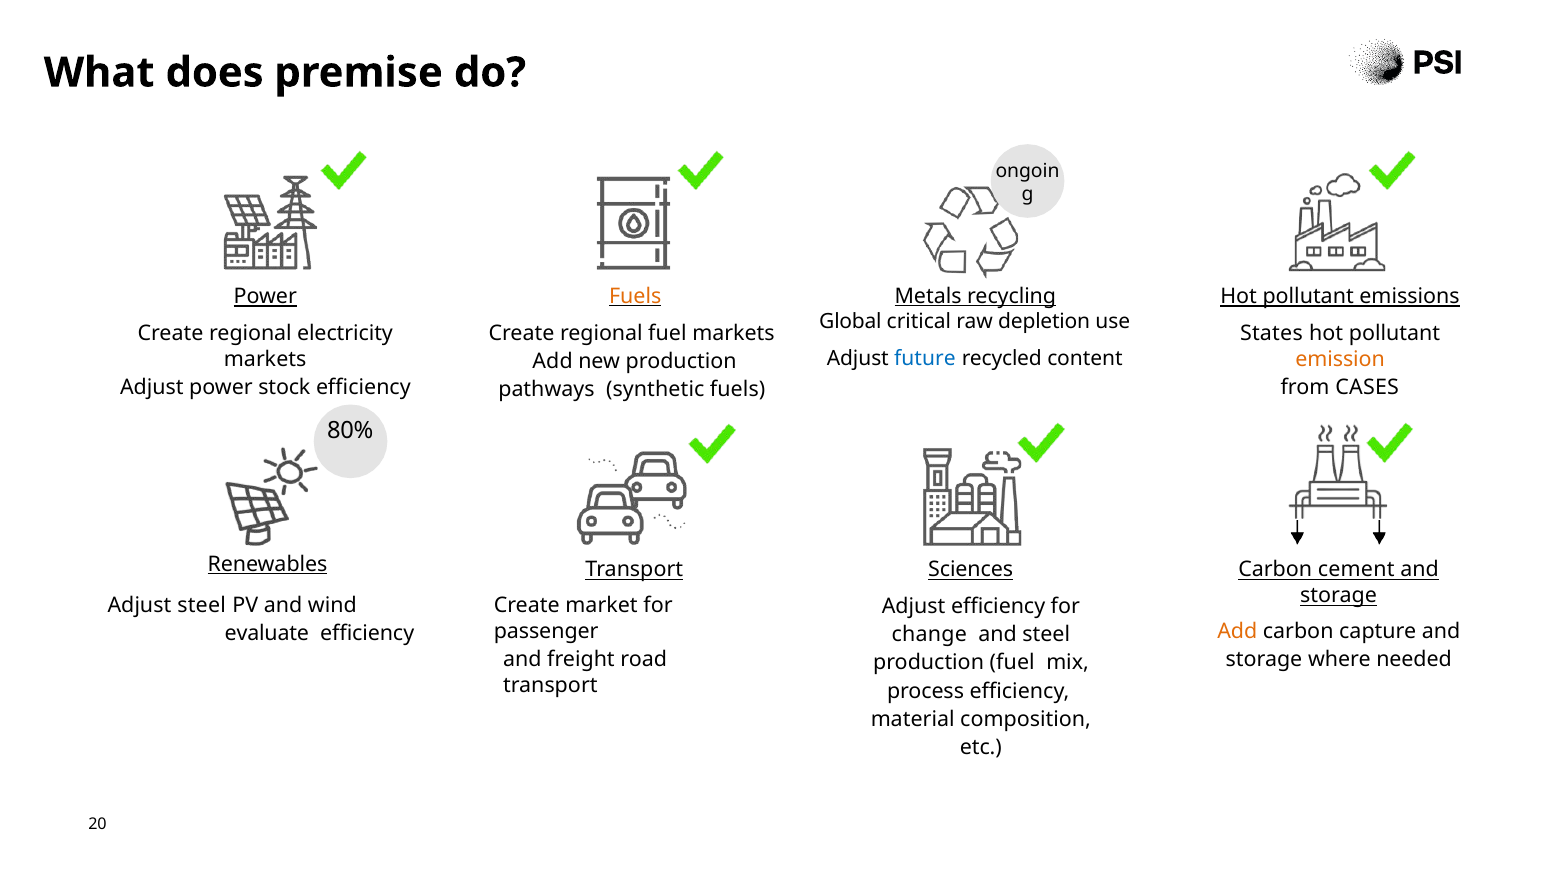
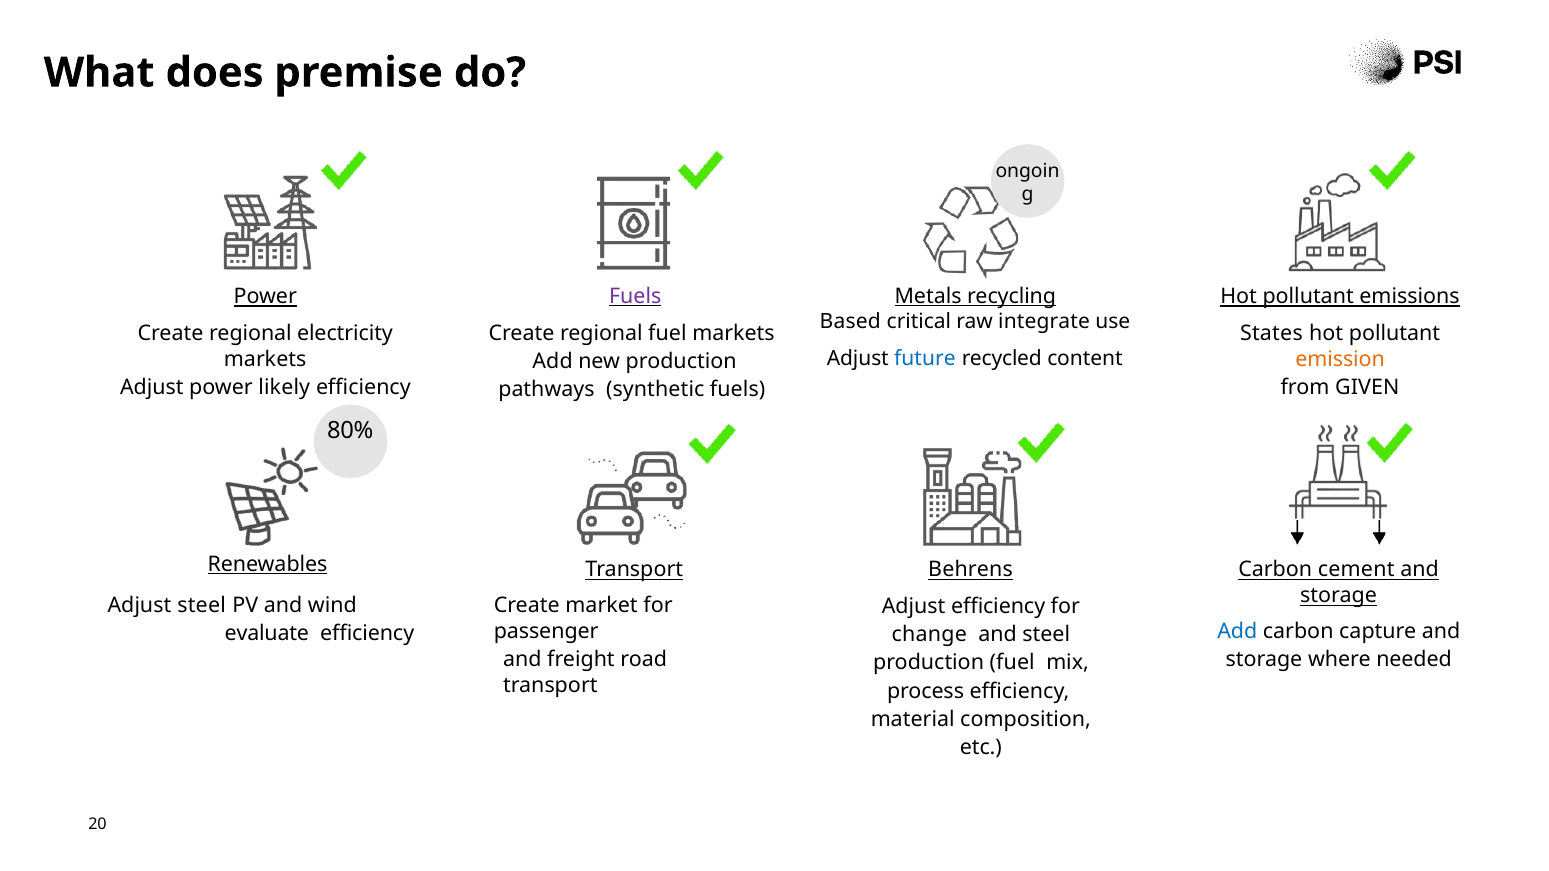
Fuels colour: orange -> purple (635, 296)
Global: Global -> Based (850, 322)
depletion: depletion -> integrate (1044, 322)
stock: stock -> likely (284, 387)
CASES: CASES -> GIVEN (1367, 387)
Sciences: Sciences -> Behrens (971, 570)
Add colour: orange -> blue (1237, 631)
